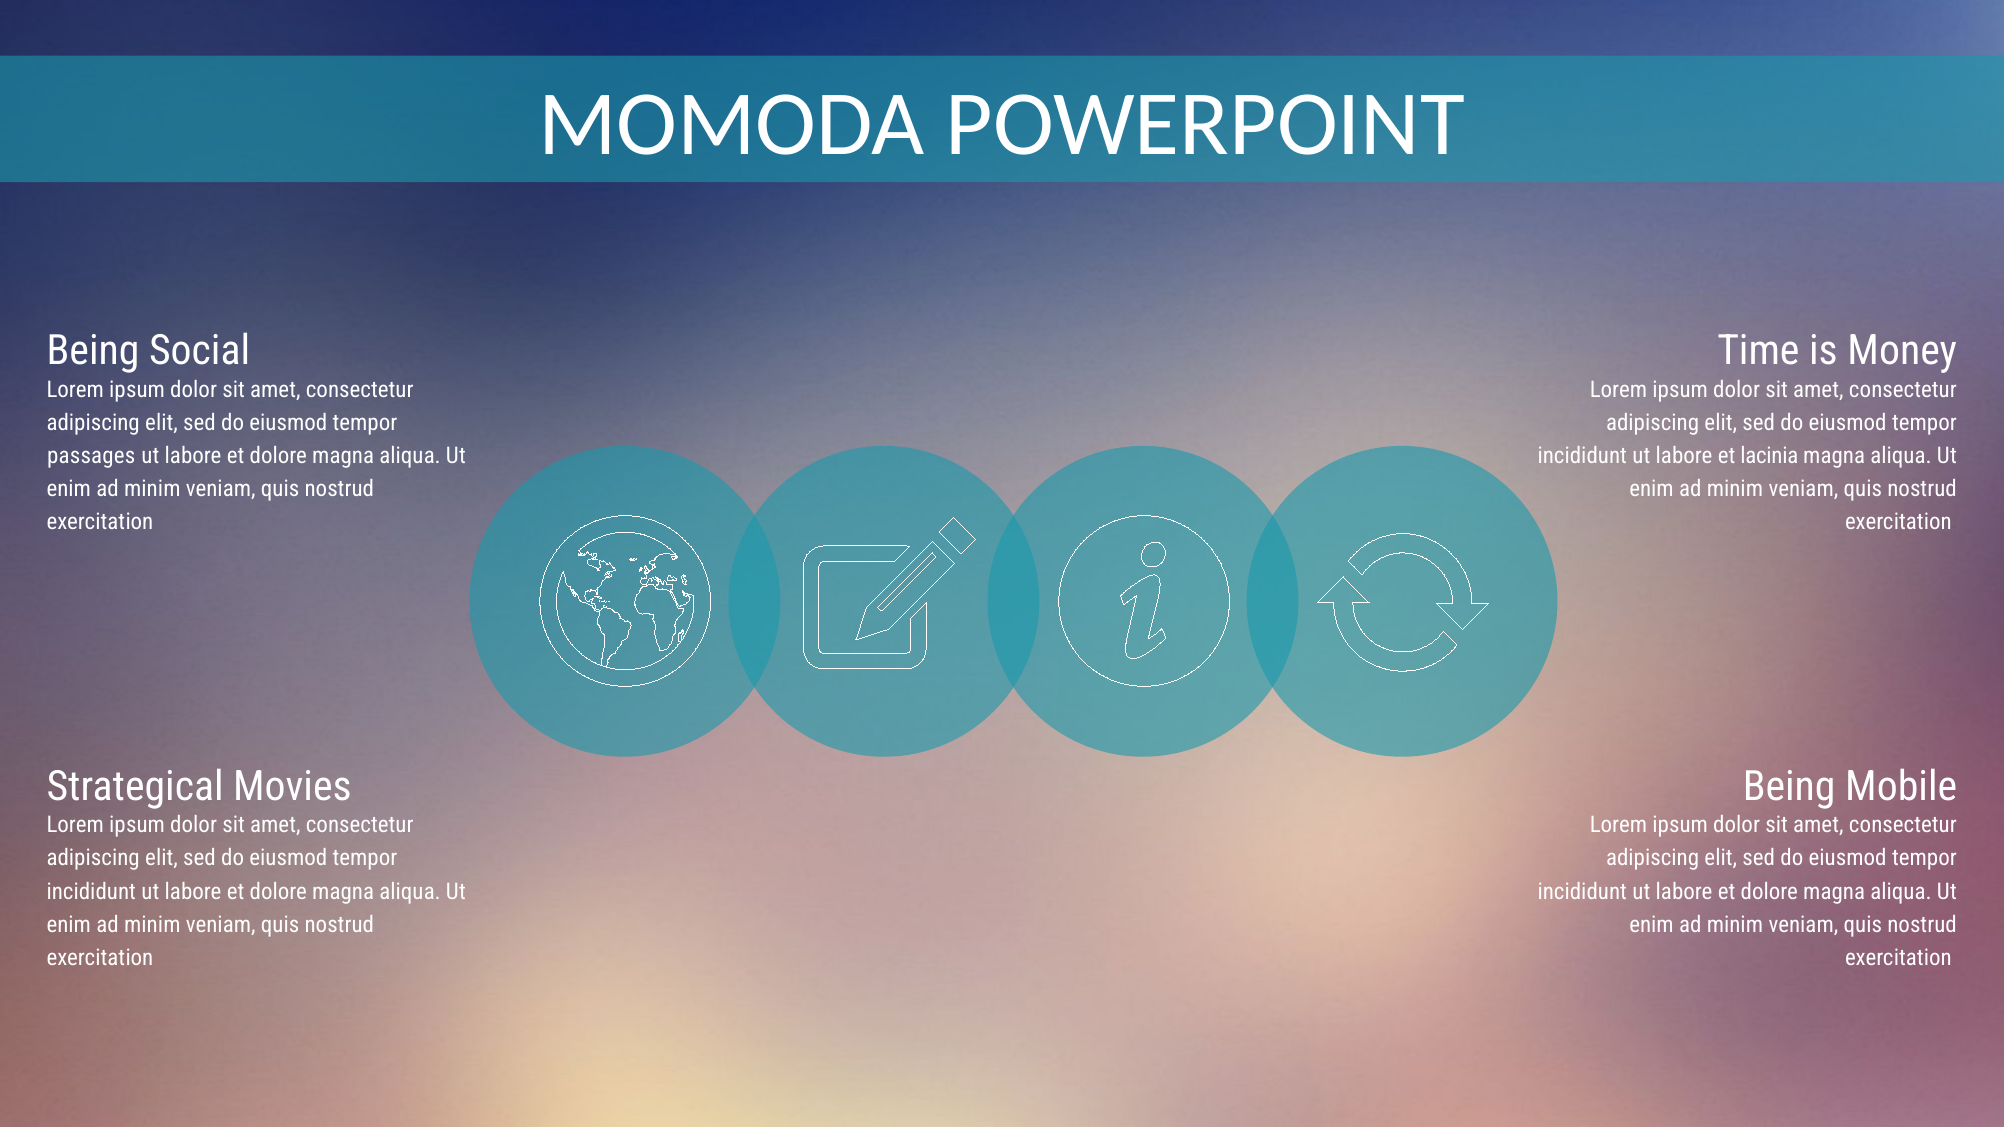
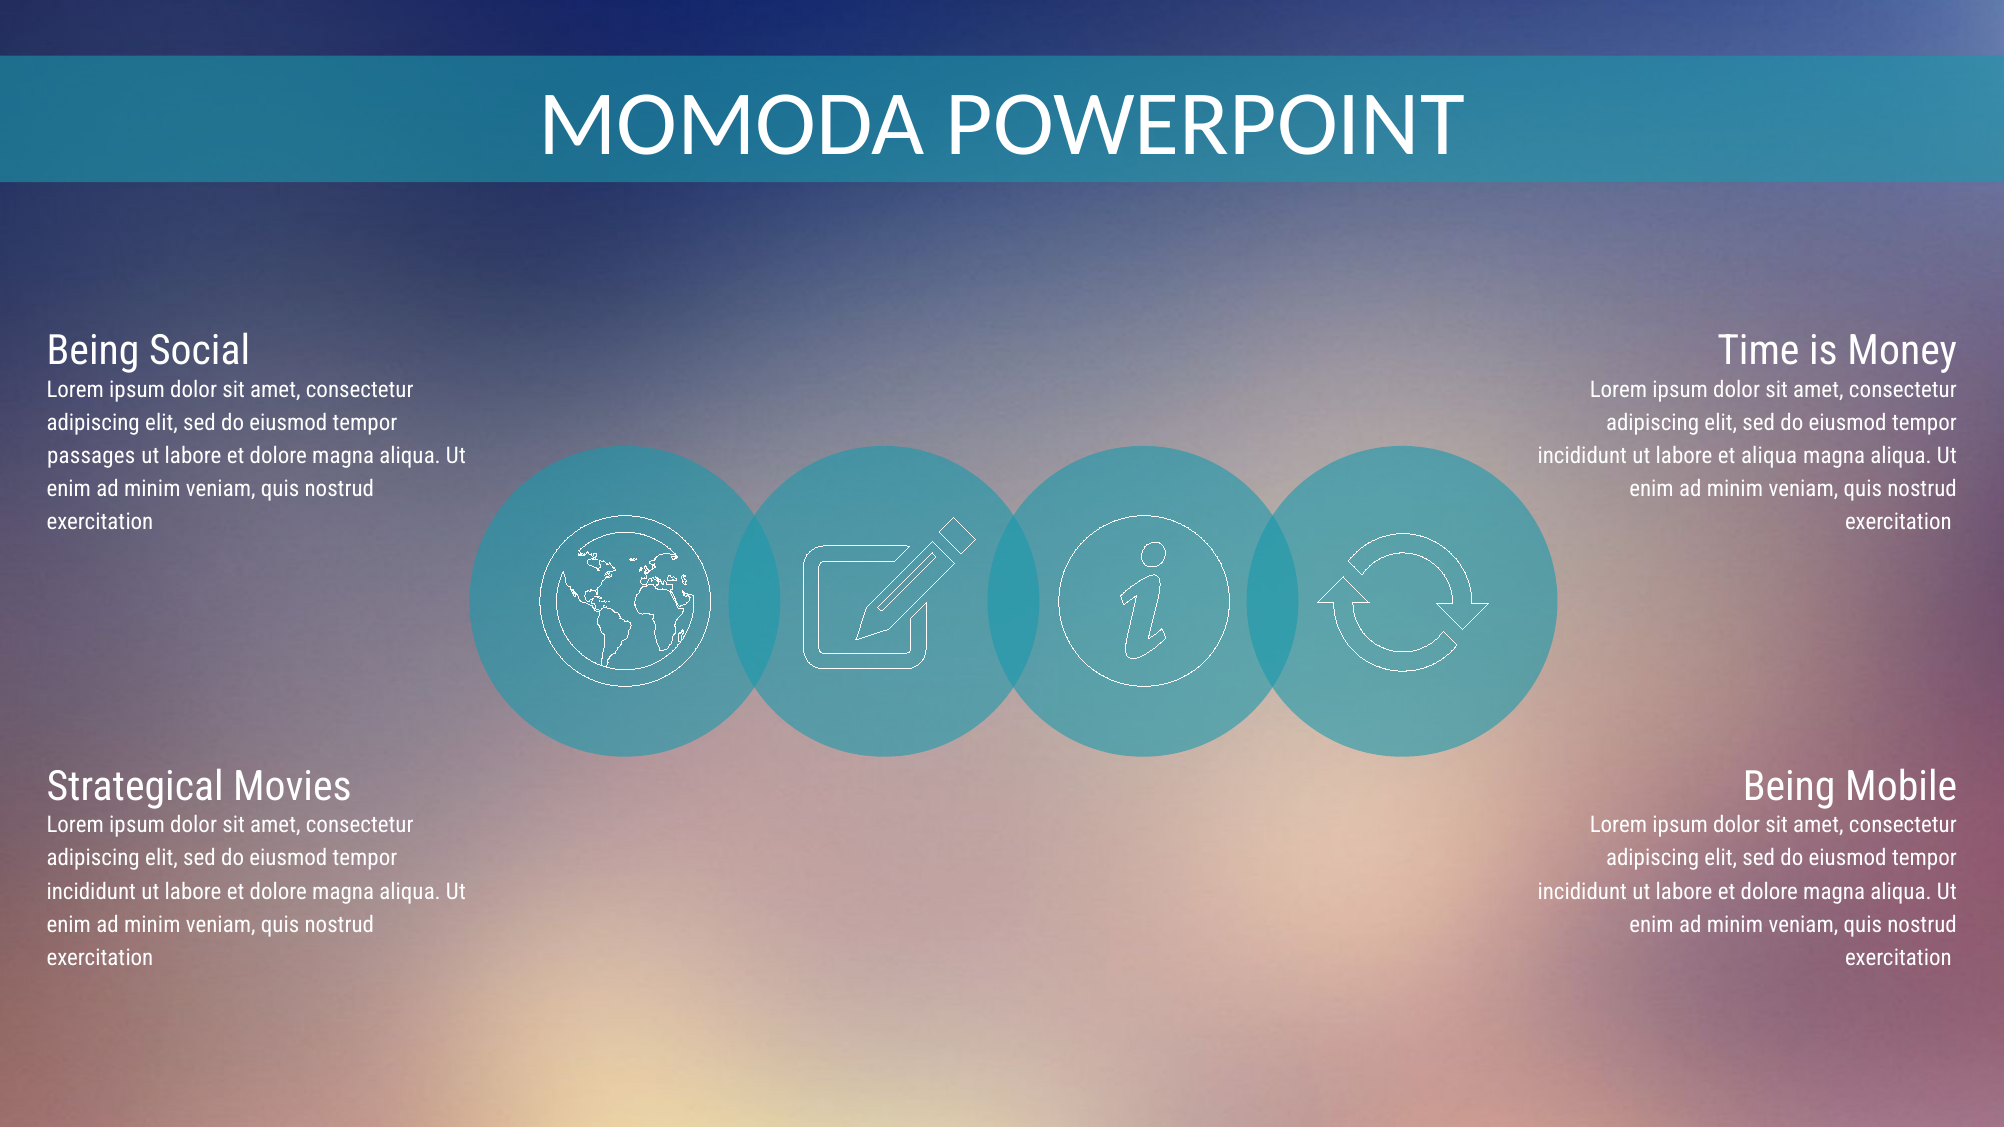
et lacinia: lacinia -> aliqua (1769, 456)
